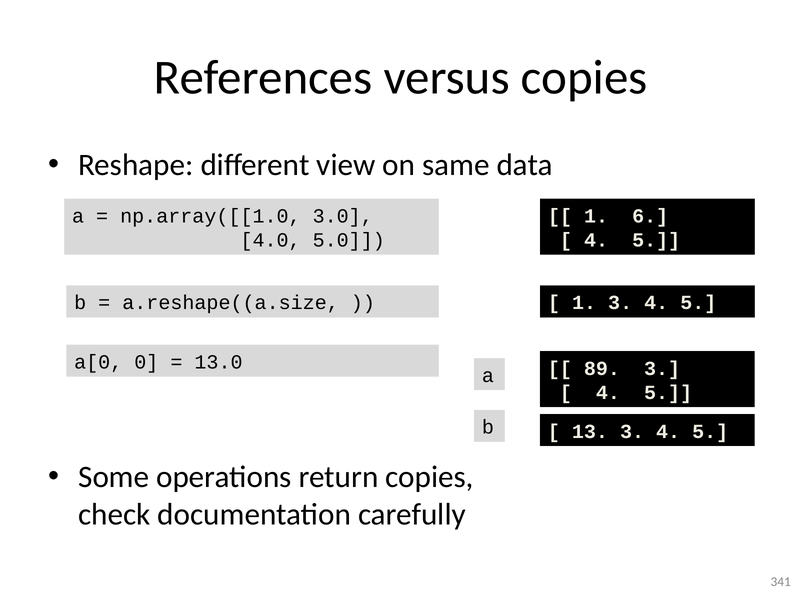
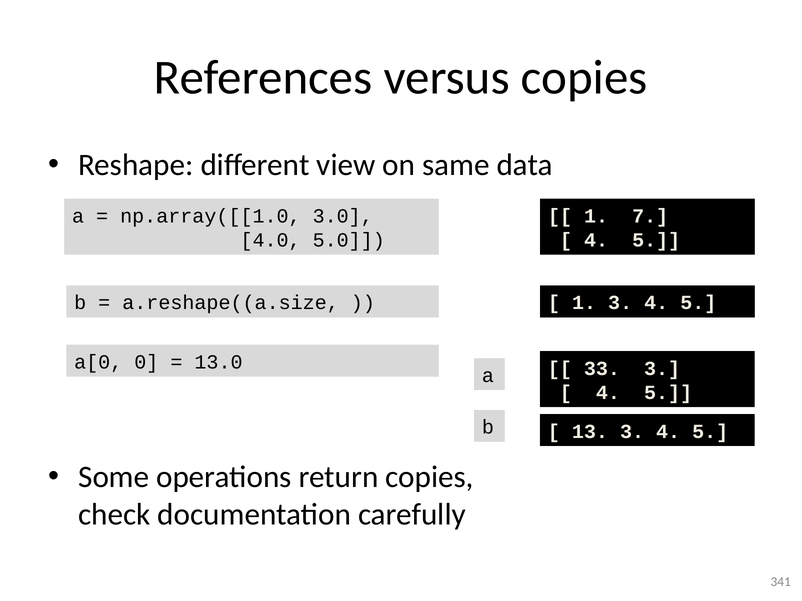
6: 6 -> 7 (650, 216)
89: 89 -> 33 (602, 369)
